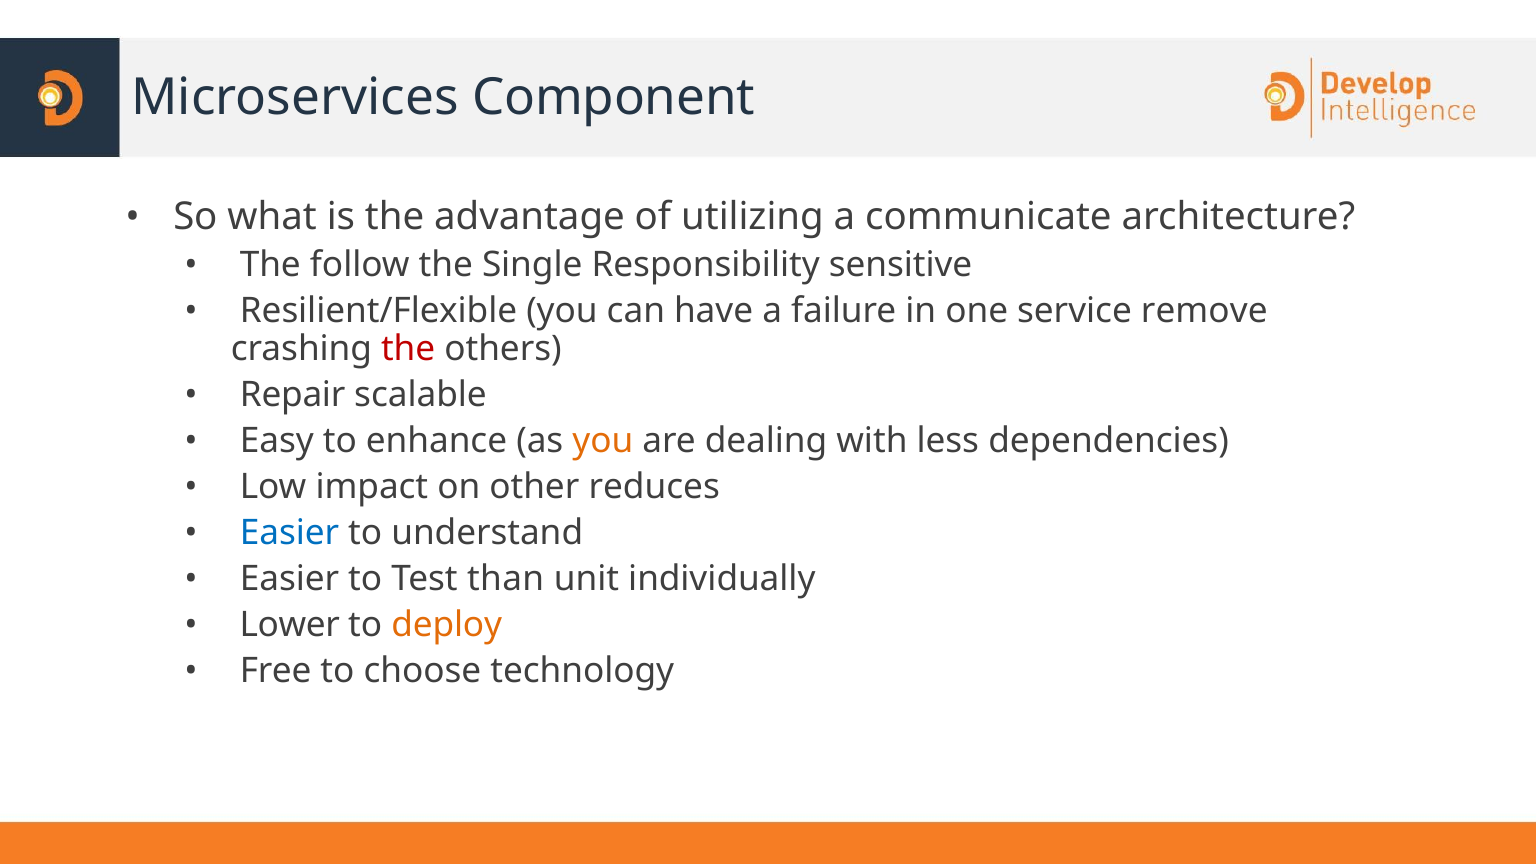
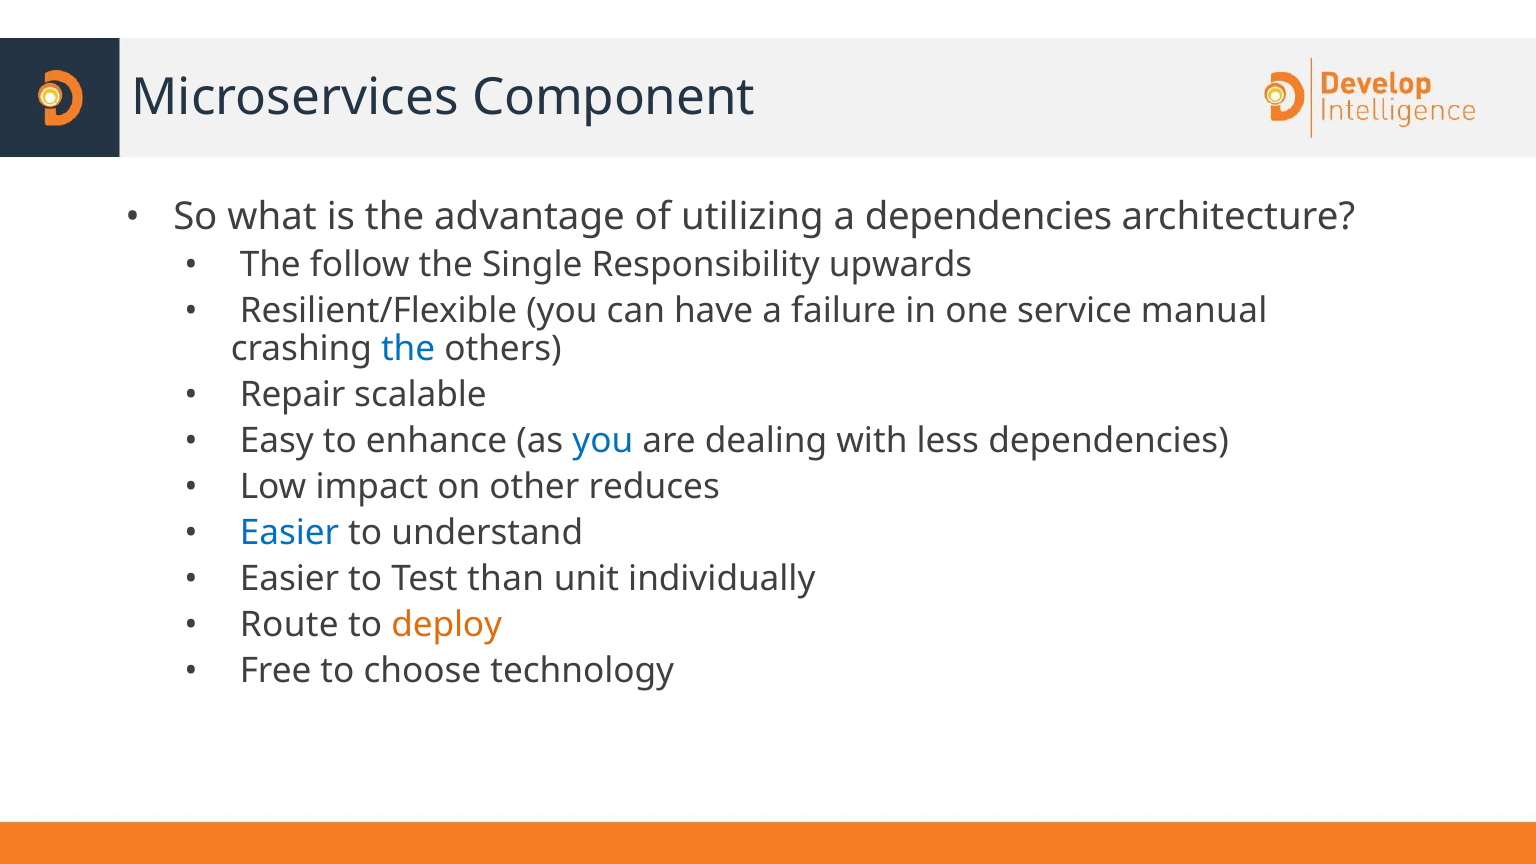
a communicate: communicate -> dependencies (989, 217)
sensitive: sensitive -> upwards (901, 265)
remove: remove -> manual (1204, 311)
the colour: red -> blue (408, 349)
you colour: orange -> blue (603, 441)
Lower: Lower -> Route (289, 625)
